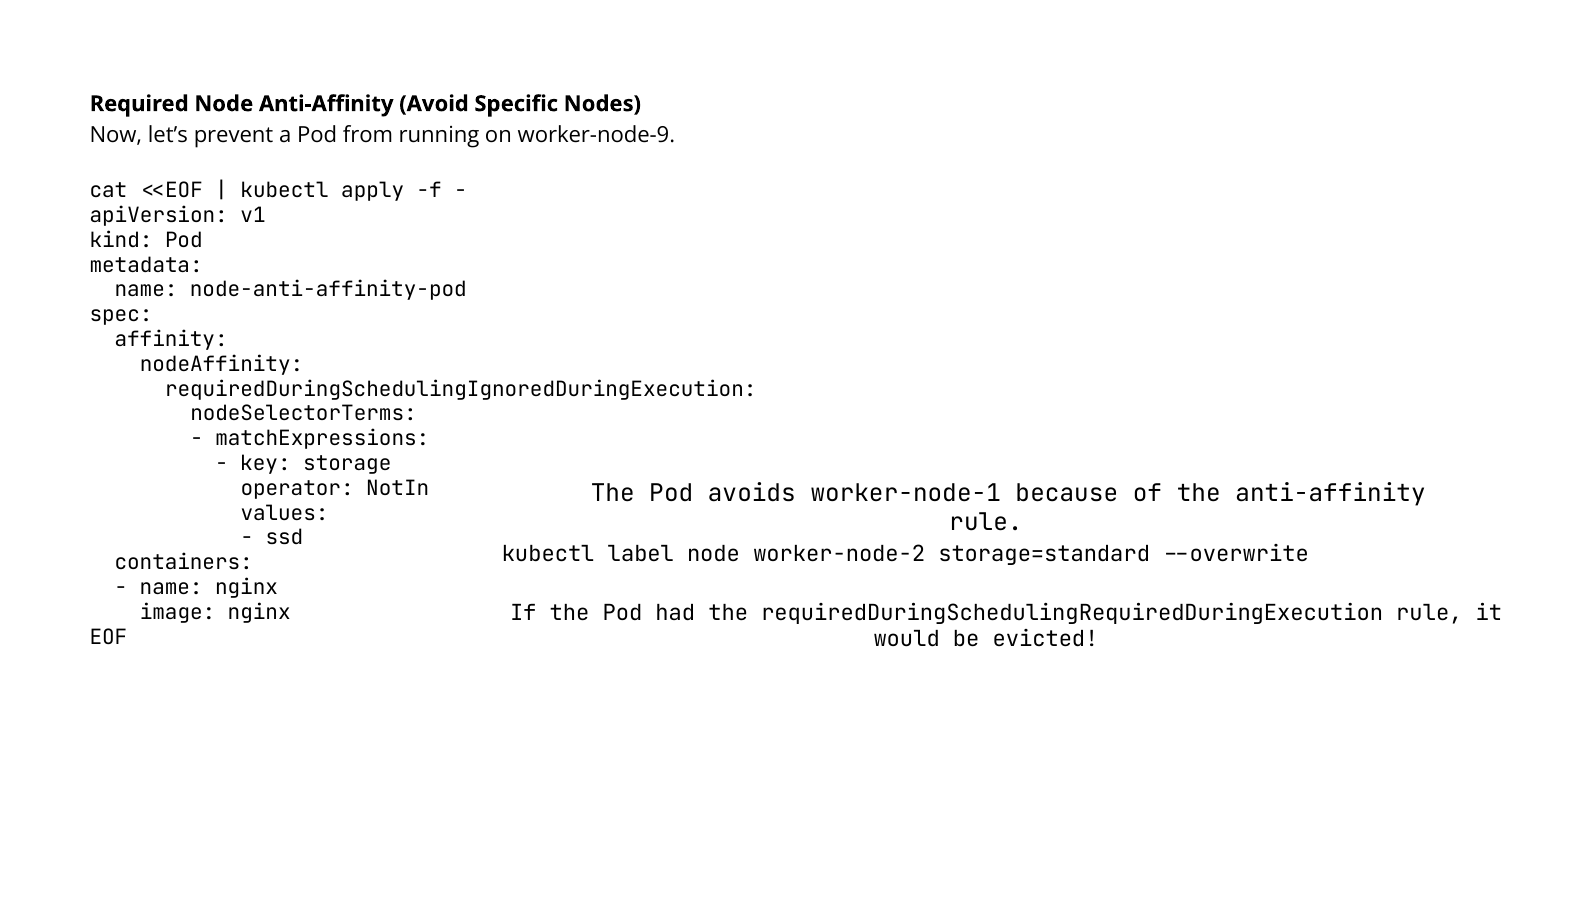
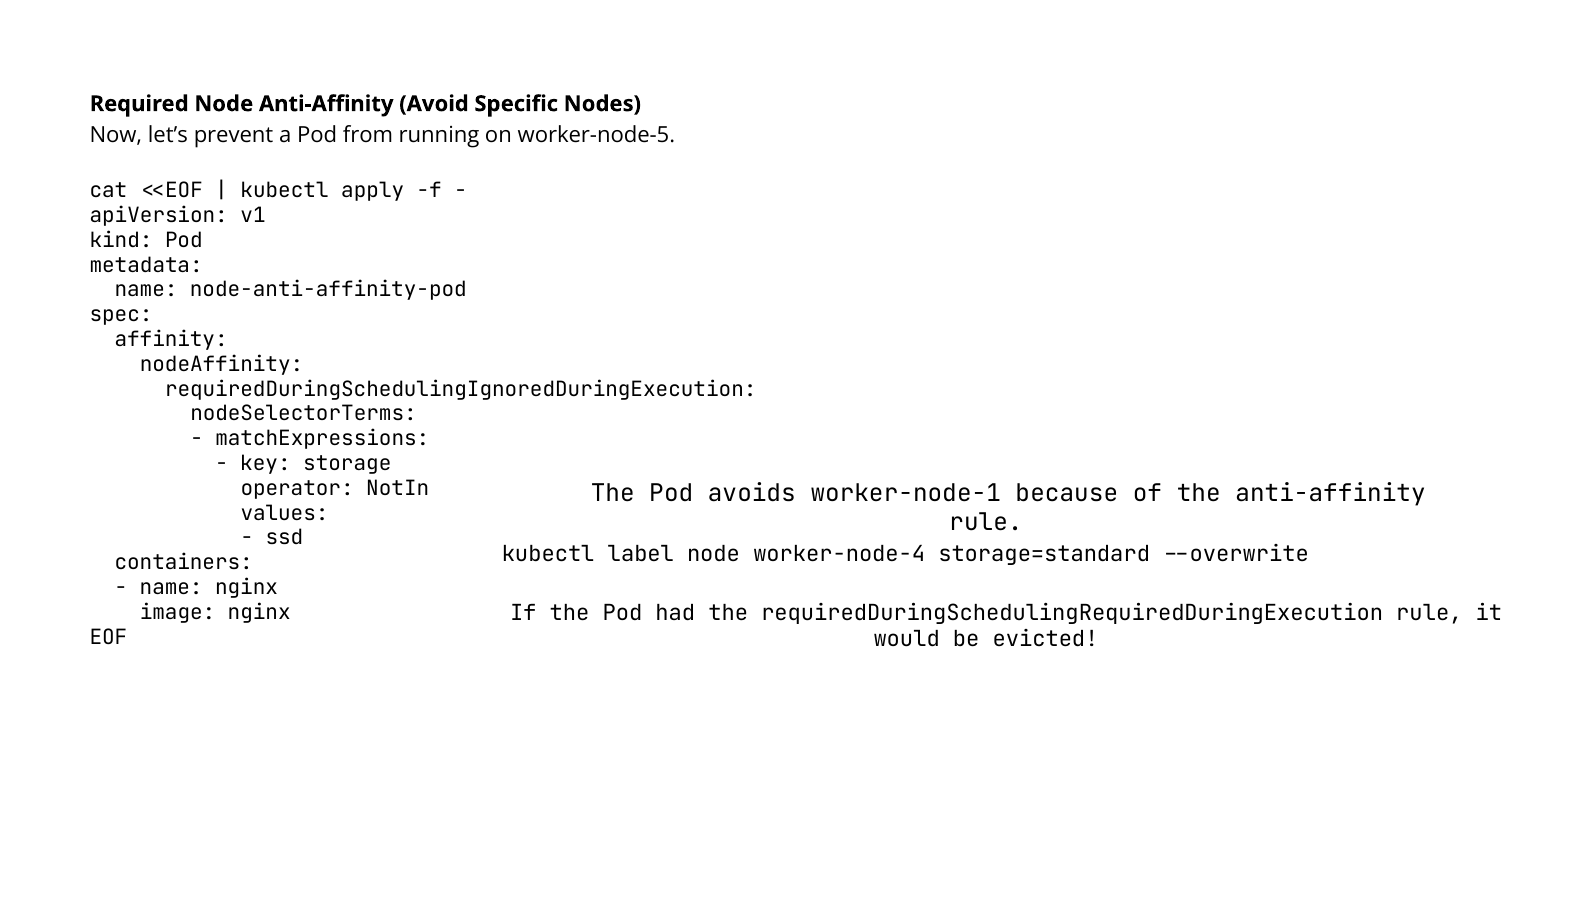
worker-node-9: worker-node-9 -> worker-node-5 (596, 135)
worker-node-2: worker-node-2 -> worker-node-4 (839, 554)
